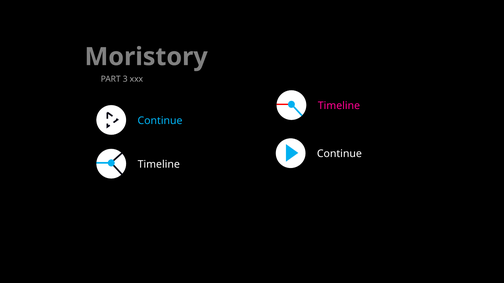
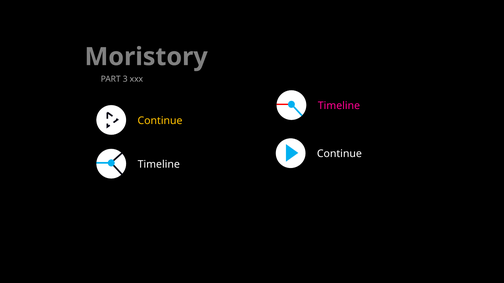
Continue colour: light blue -> yellow (160, 121)
